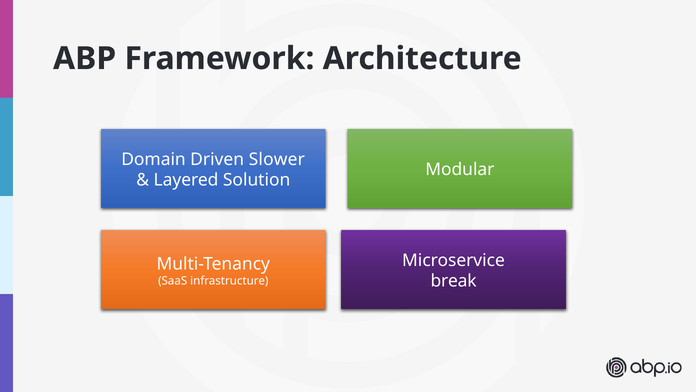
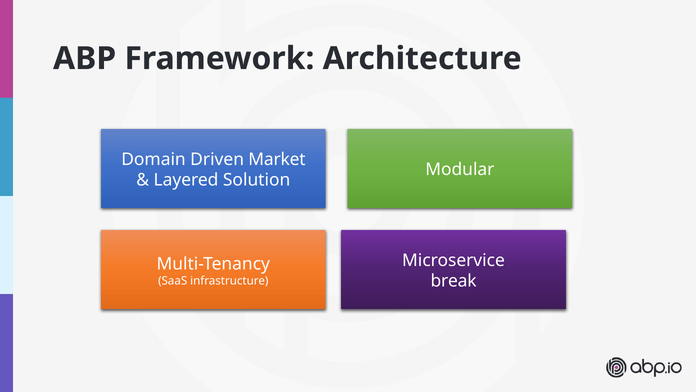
Slower: Slower -> Market (277, 159)
